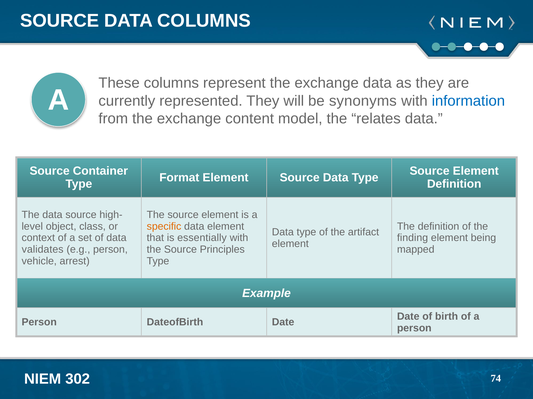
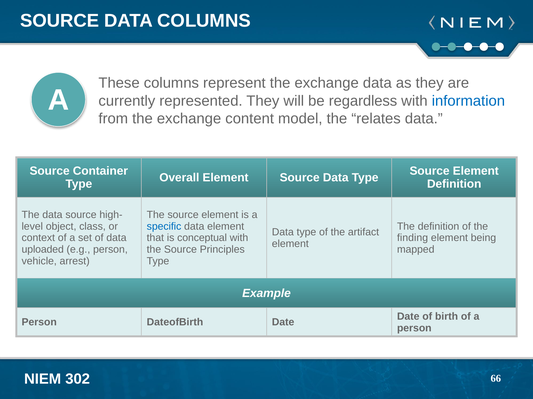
synonyms: synonyms -> regardless (363, 101)
Format: Format -> Overall (179, 178)
specific colour: orange -> blue (164, 227)
essentially: essentially -> conceptual (202, 238)
validates: validates -> uploaded (43, 250)
74: 74 -> 66 (496, 379)
